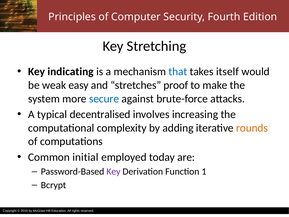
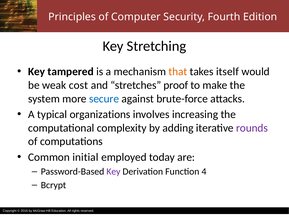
indicating: indicating -> tampered (71, 72)
that colour: blue -> orange (178, 72)
easy: easy -> cost (78, 85)
decentralised: decentralised -> organizations (100, 114)
rounds colour: orange -> purple (252, 128)
1: 1 -> 4 (204, 171)
